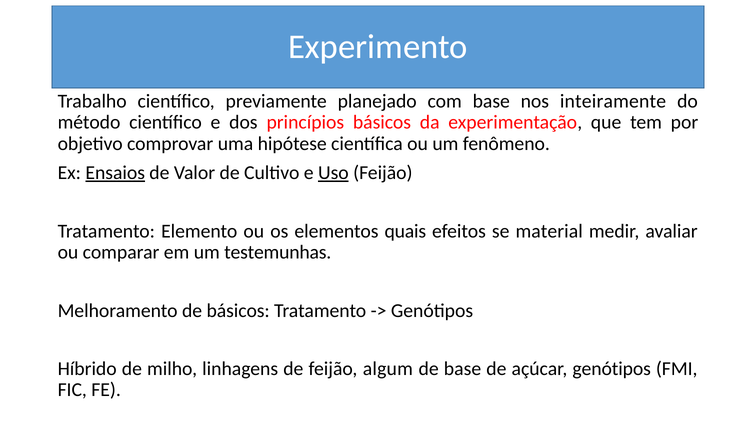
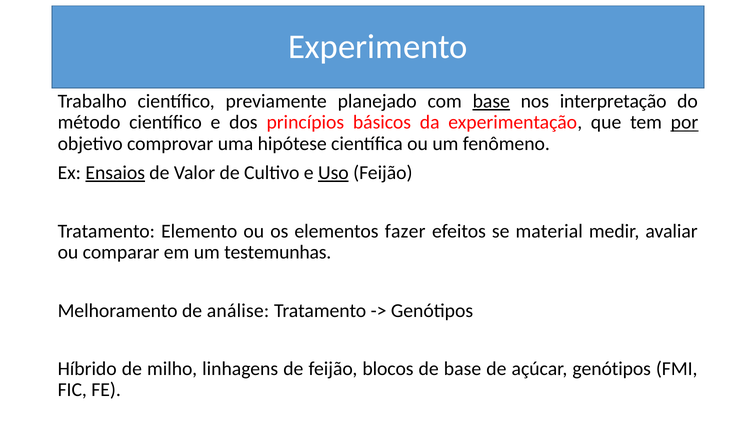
base underline: none -> present (491, 101)
inteiramente: inteiramente -> interpretação (613, 101)
por underline: none -> present (685, 123)
quais: quais -> fazer (405, 231)
de básicos: básicos -> análise (238, 311)
algum: algum -> blocos (388, 369)
